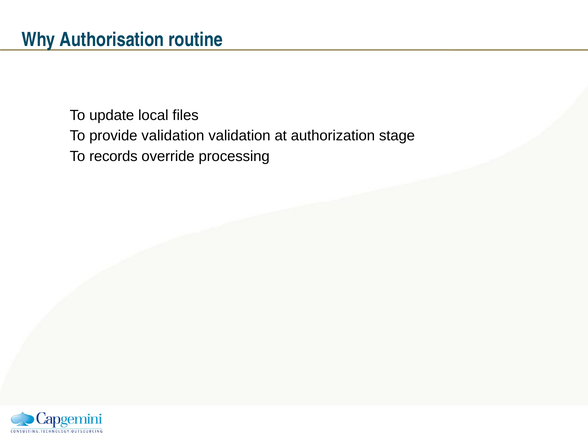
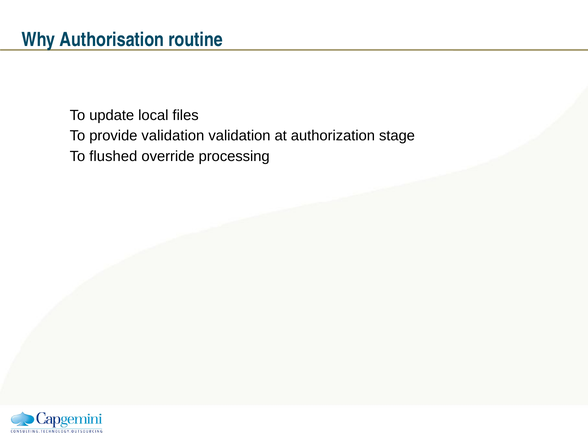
records: records -> flushed (113, 156)
